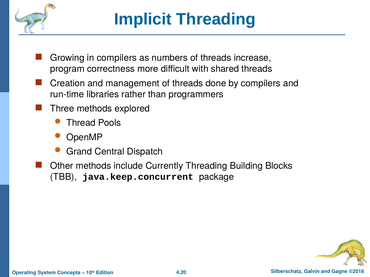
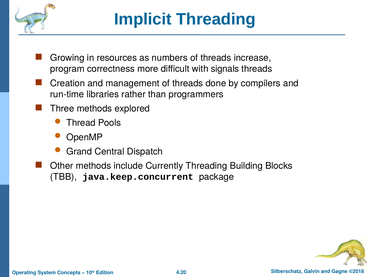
in compilers: compilers -> resources (117, 58)
shared: shared -> signals (225, 69)
